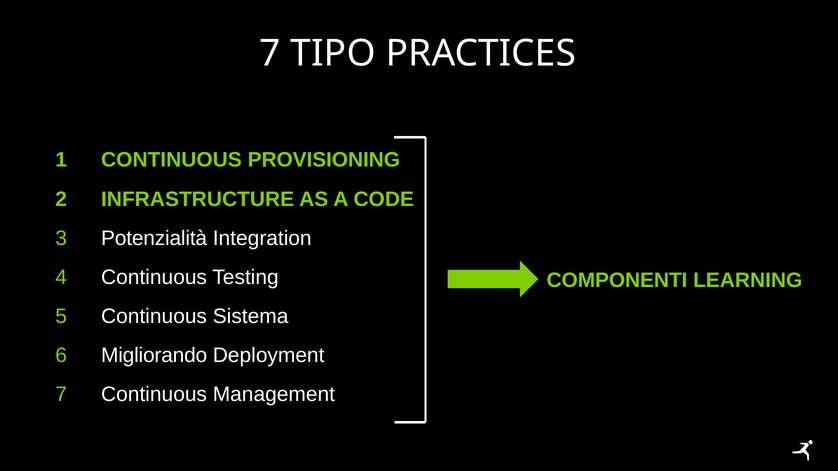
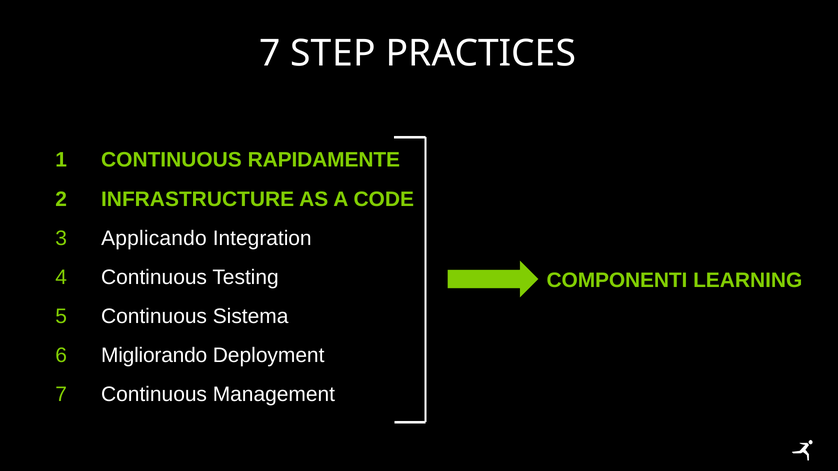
TIPO: TIPO -> STEP (333, 54)
PROVISIONING: PROVISIONING -> RAPIDAMENTE (324, 160)
Potenzialità: Potenzialità -> Applicando (154, 238)
